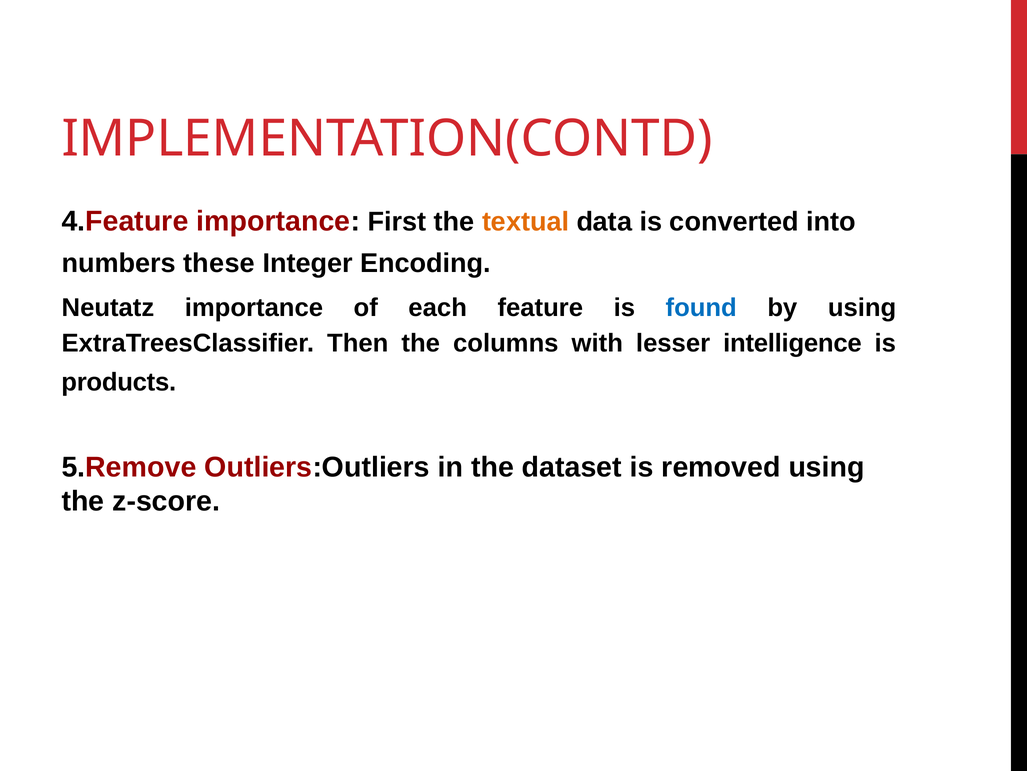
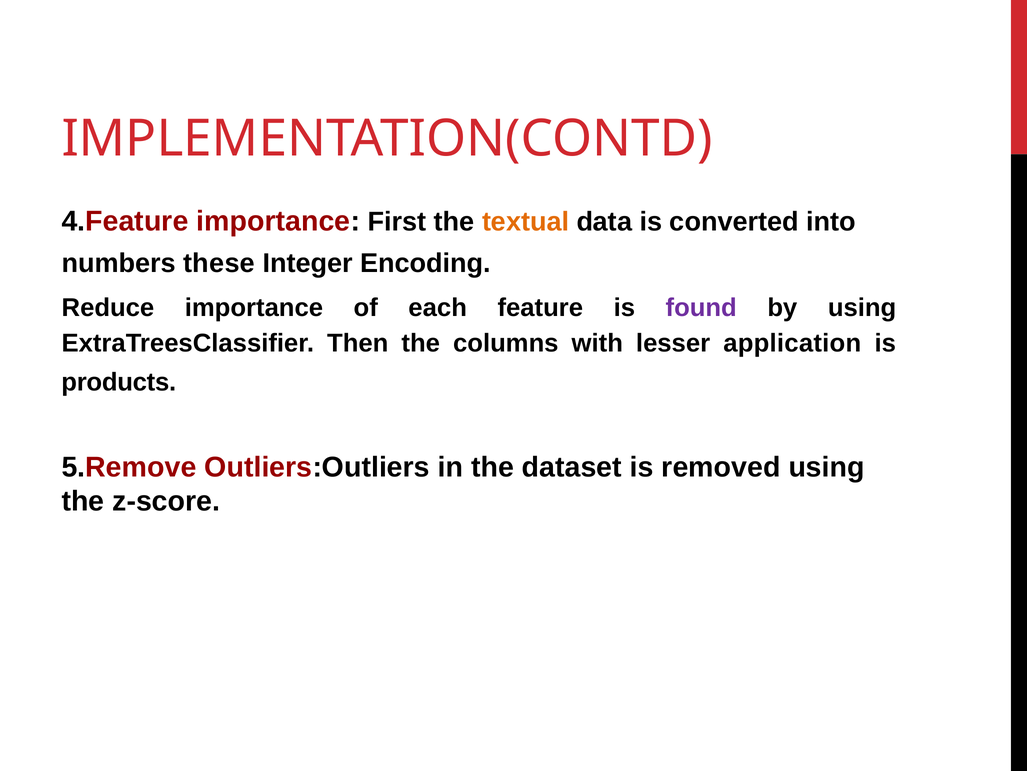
Neutatz: Neutatz -> Reduce (108, 308)
found colour: blue -> purple (701, 308)
intelligence: intelligence -> application (792, 343)
